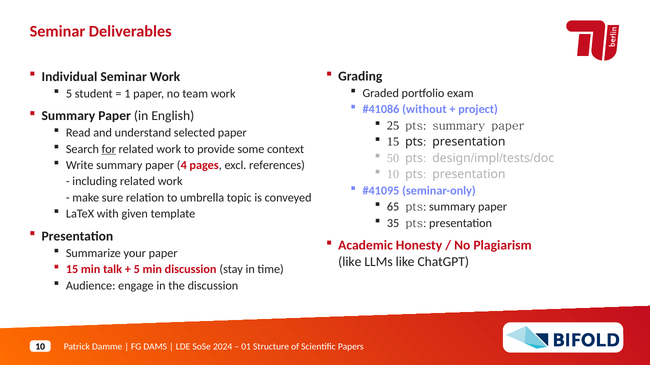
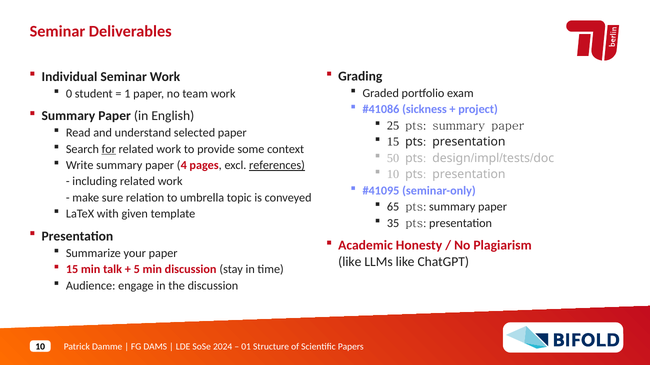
5: 5 -> 0 (69, 94)
without: without -> sickness (424, 110)
references underline: none -> present (277, 166)
